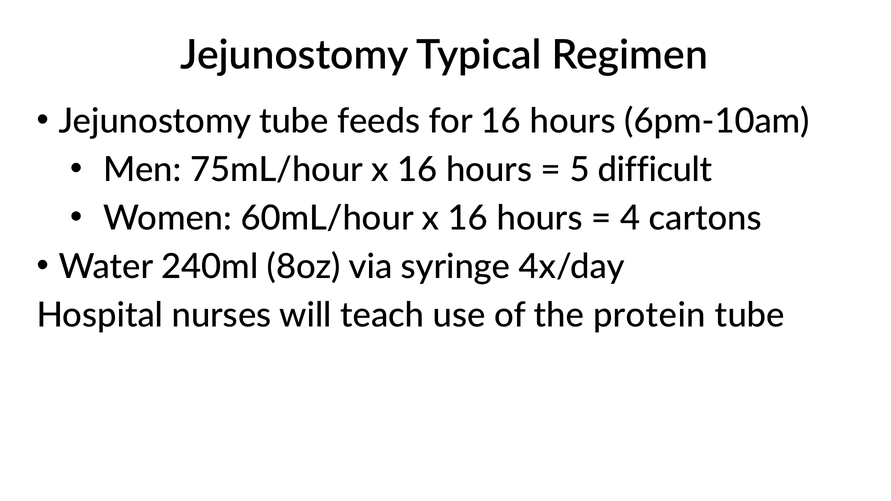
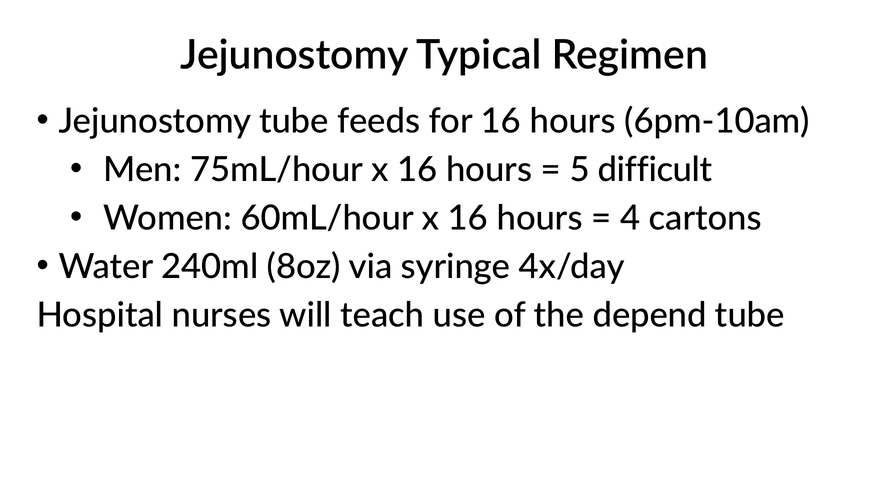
protein: protein -> depend (650, 315)
